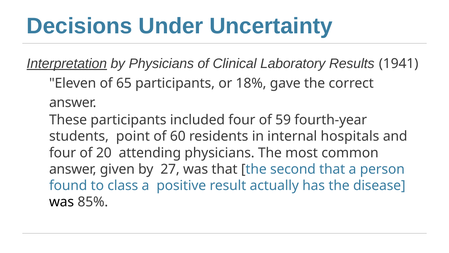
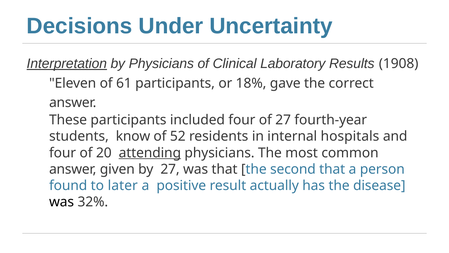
1941: 1941 -> 1908 (399, 63)
65: 65 -> 61 (124, 83)
of 59: 59 -> 27 (283, 120)
point: point -> know (133, 136)
60: 60 -> 52 (178, 136)
attending underline: none -> present (150, 153)
class: class -> later (123, 185)
85%: 85% -> 32% (93, 202)
